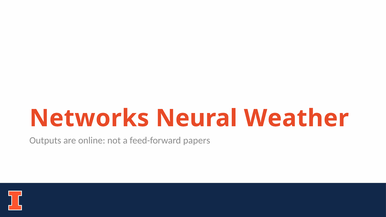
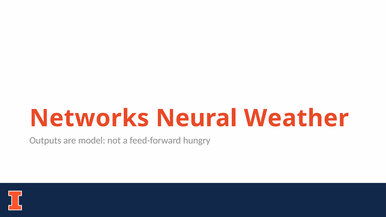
online: online -> model (92, 140)
papers: papers -> hungry (197, 140)
